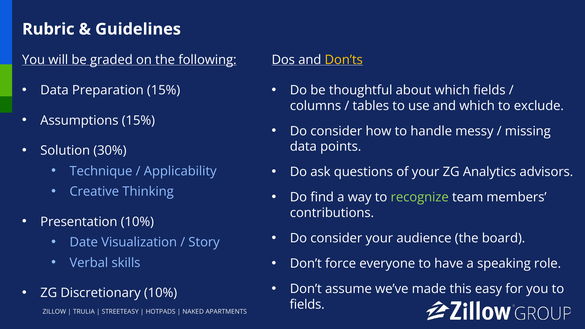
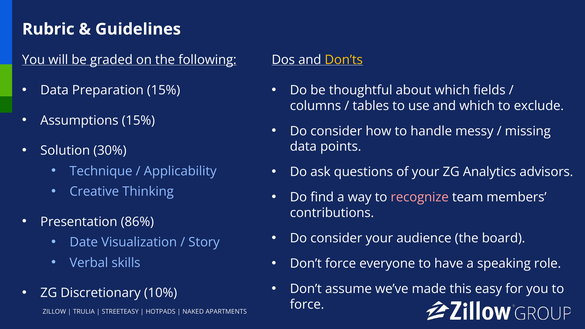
recognize colour: light green -> pink (420, 197)
Presentation 10%: 10% -> 86% (137, 222)
fields: fields -> force (307, 305)
